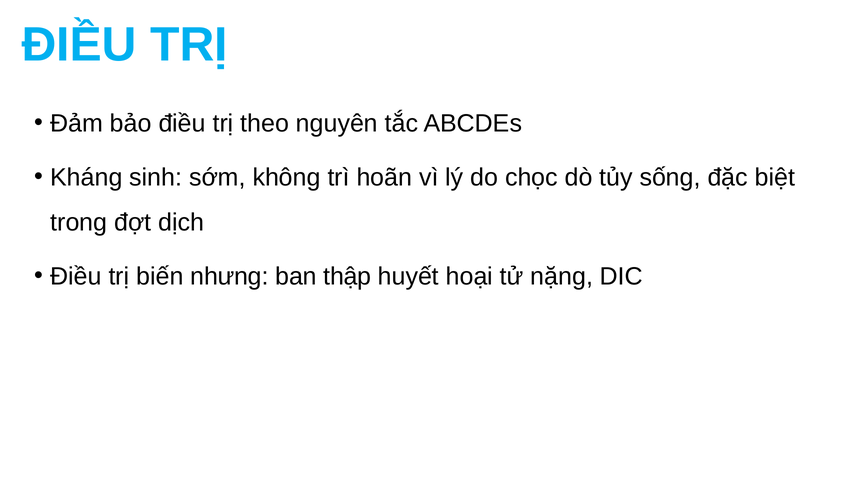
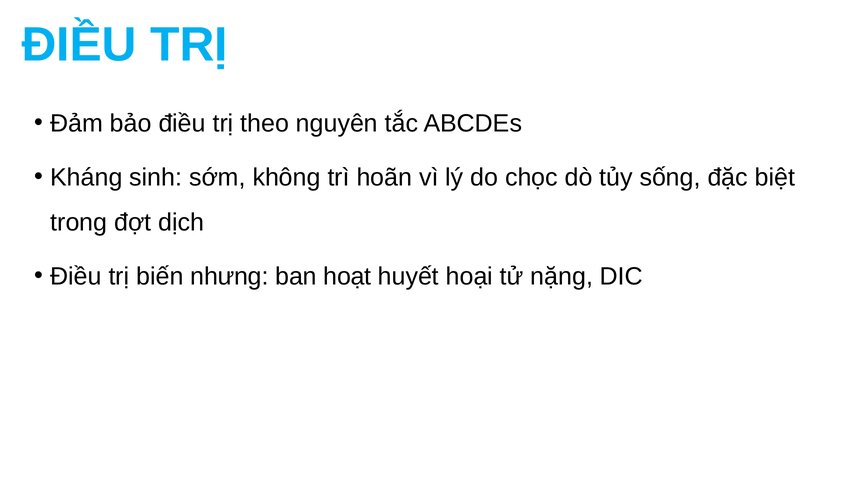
thập: thập -> hoạt (347, 276)
